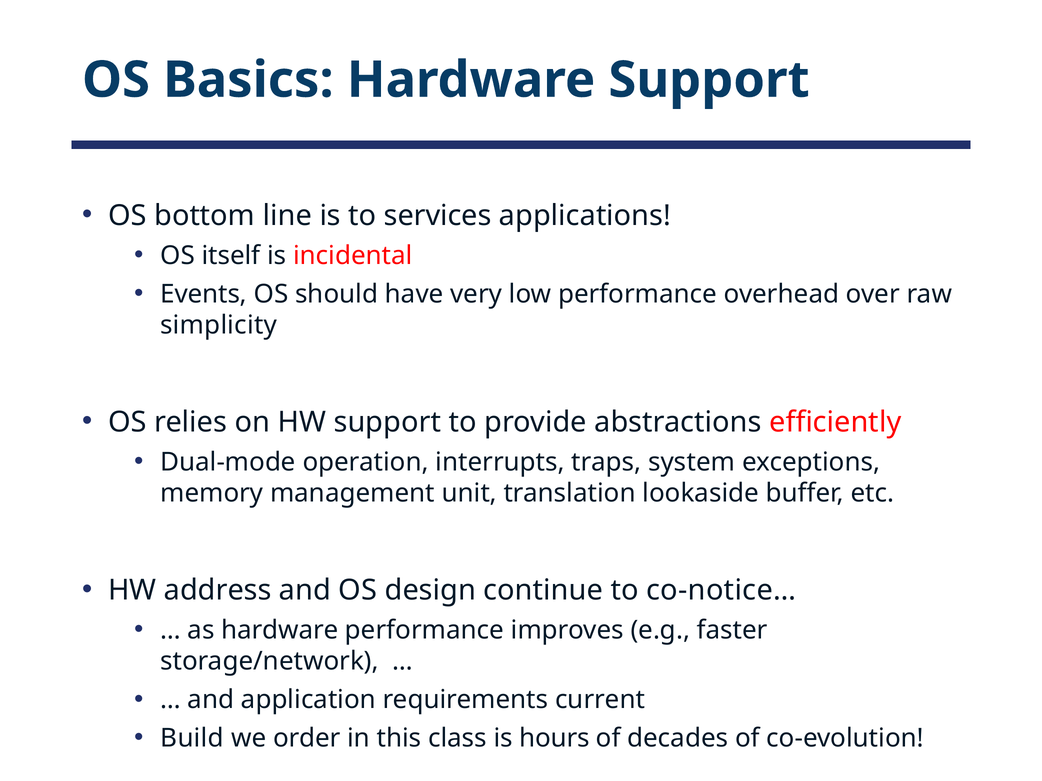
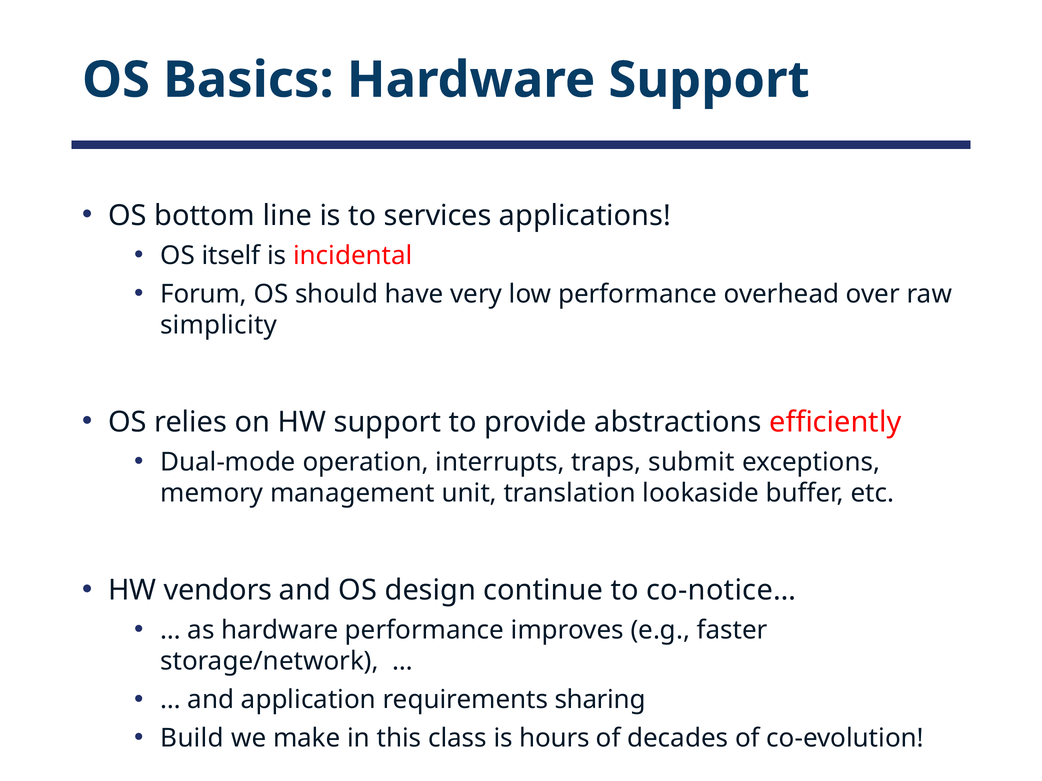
Events: Events -> Forum (204, 294)
system: system -> submit (692, 462)
address: address -> vendors (218, 591)
current: current -> sharing (600, 700)
order: order -> make (307, 739)
